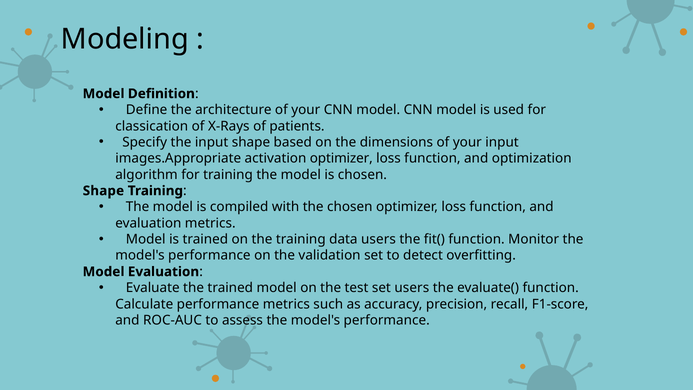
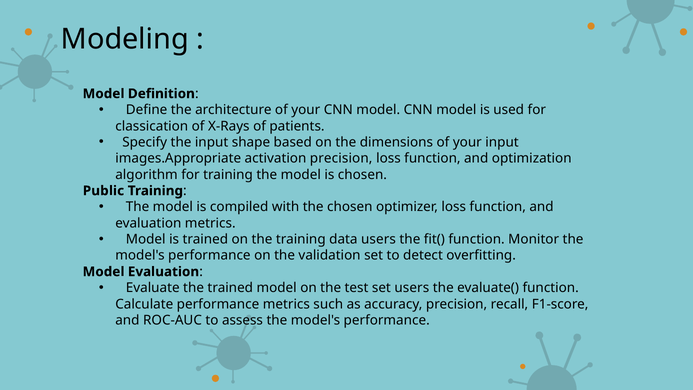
activation optimizer: optimizer -> precision (341, 158)
Shape: Shape -> Public (103, 191)
